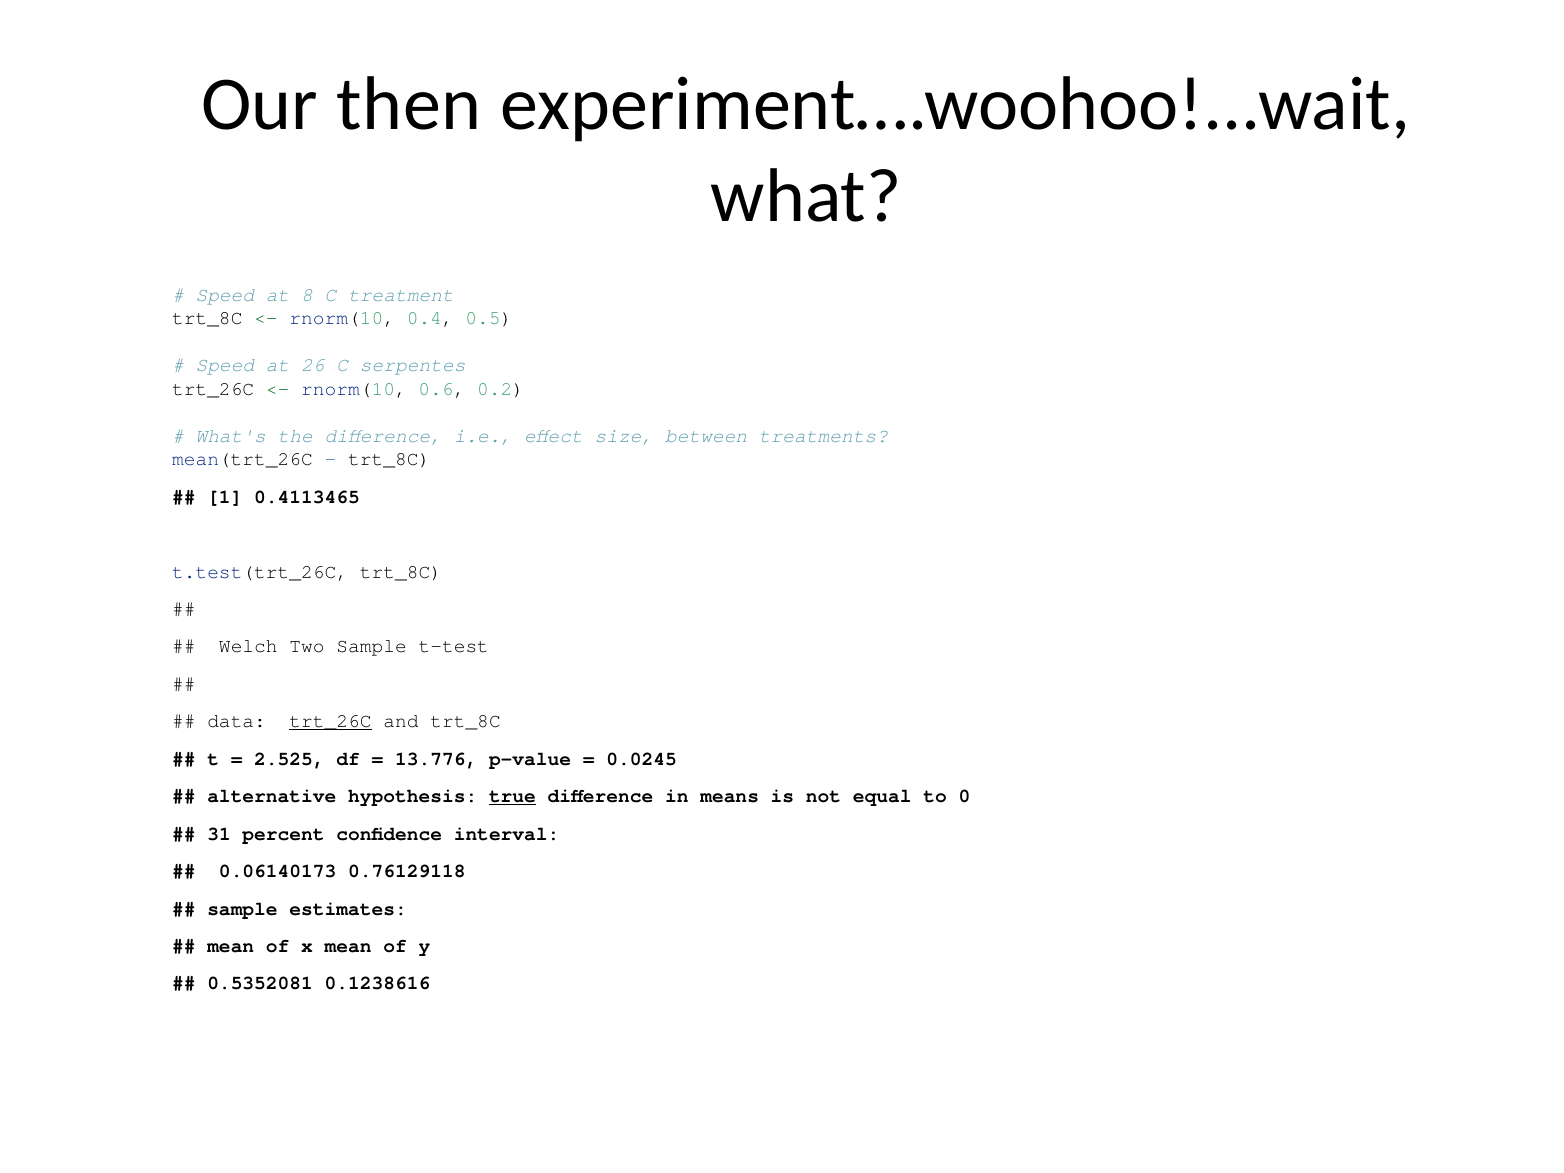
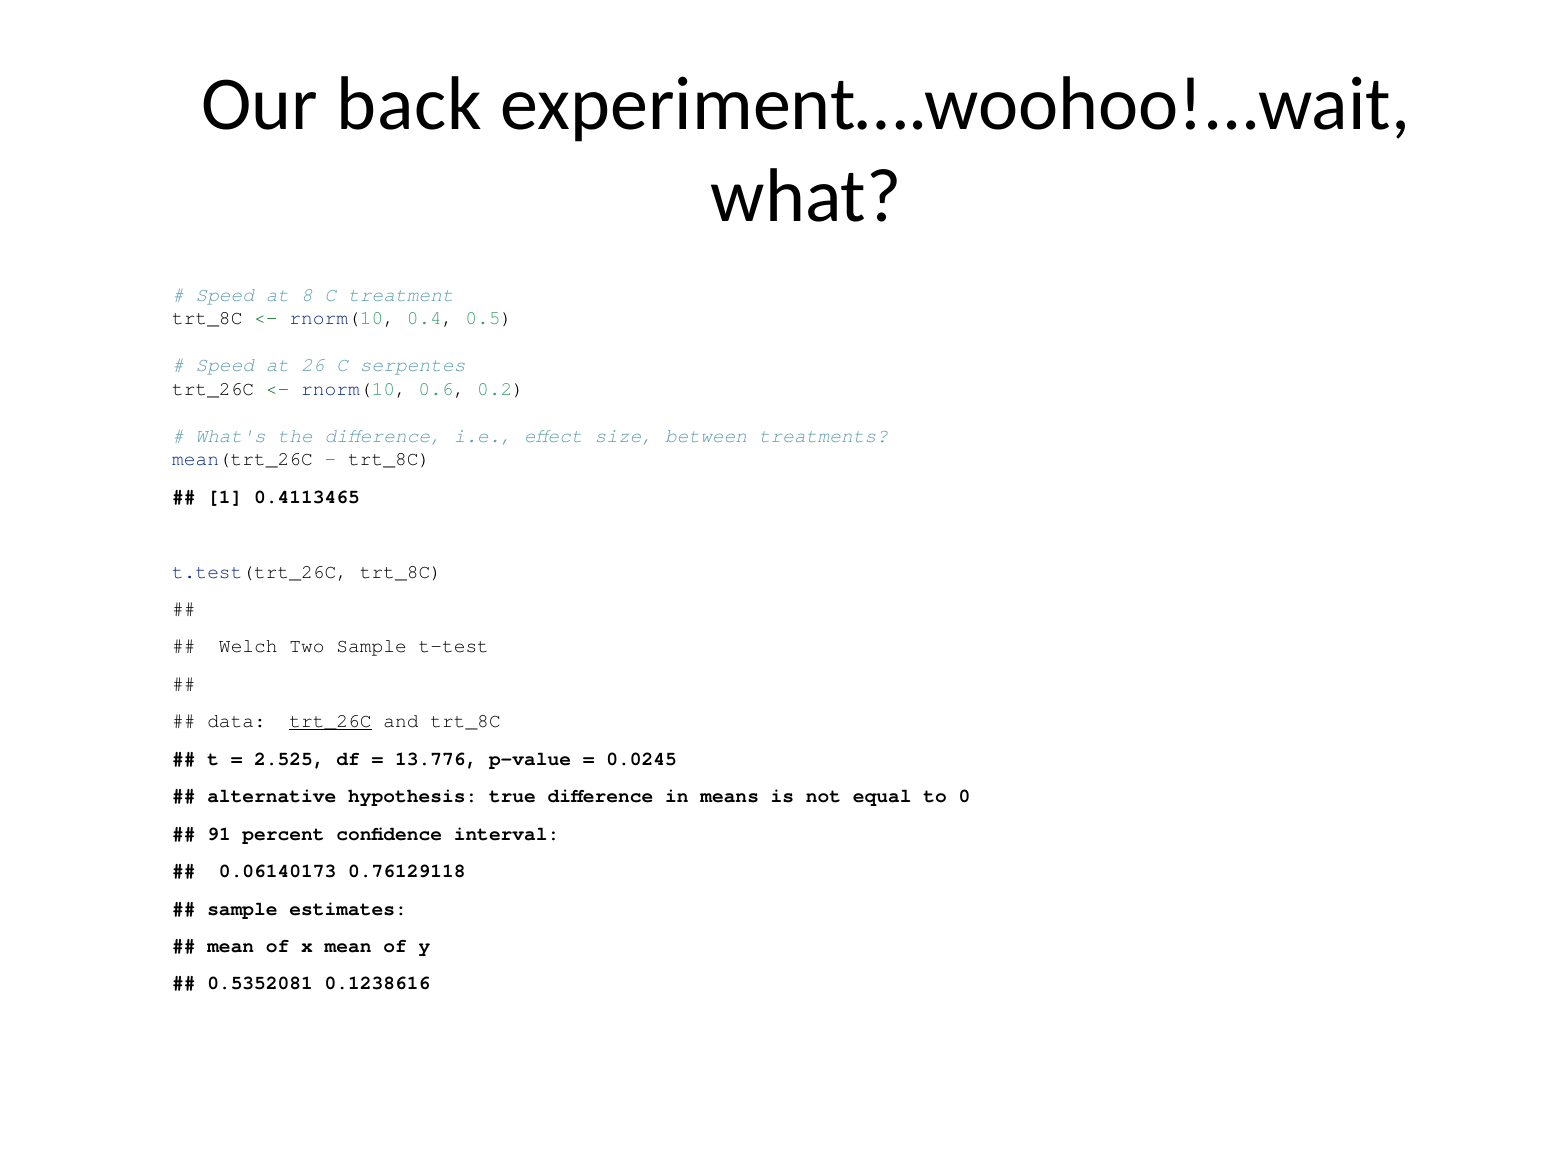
then: then -> back (409, 105)
true underline: present -> none (512, 796)
31: 31 -> 91 (219, 834)
